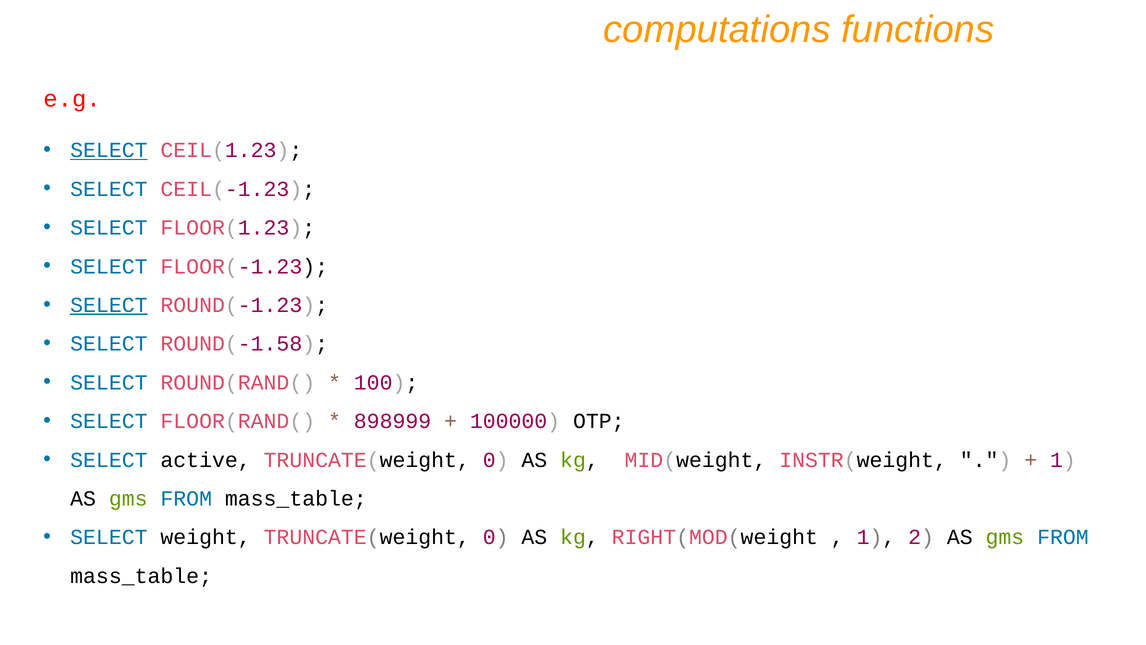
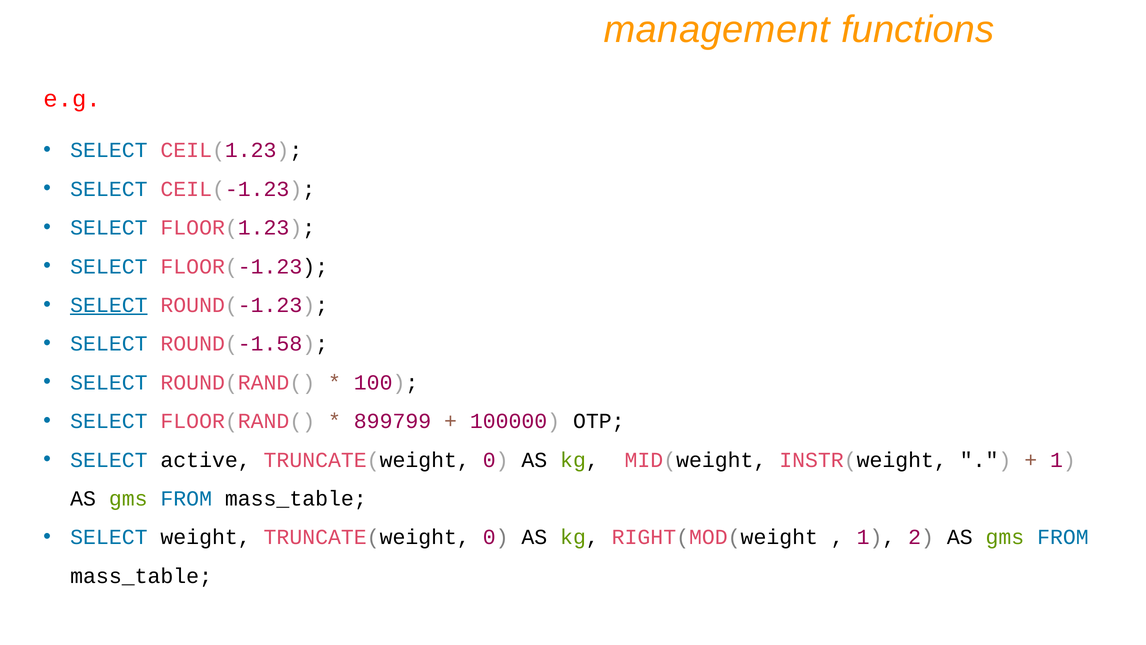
computations: computations -> management (717, 30)
SELECT underline: present -> none (109, 150)
898999: 898999 -> 899799 (393, 421)
